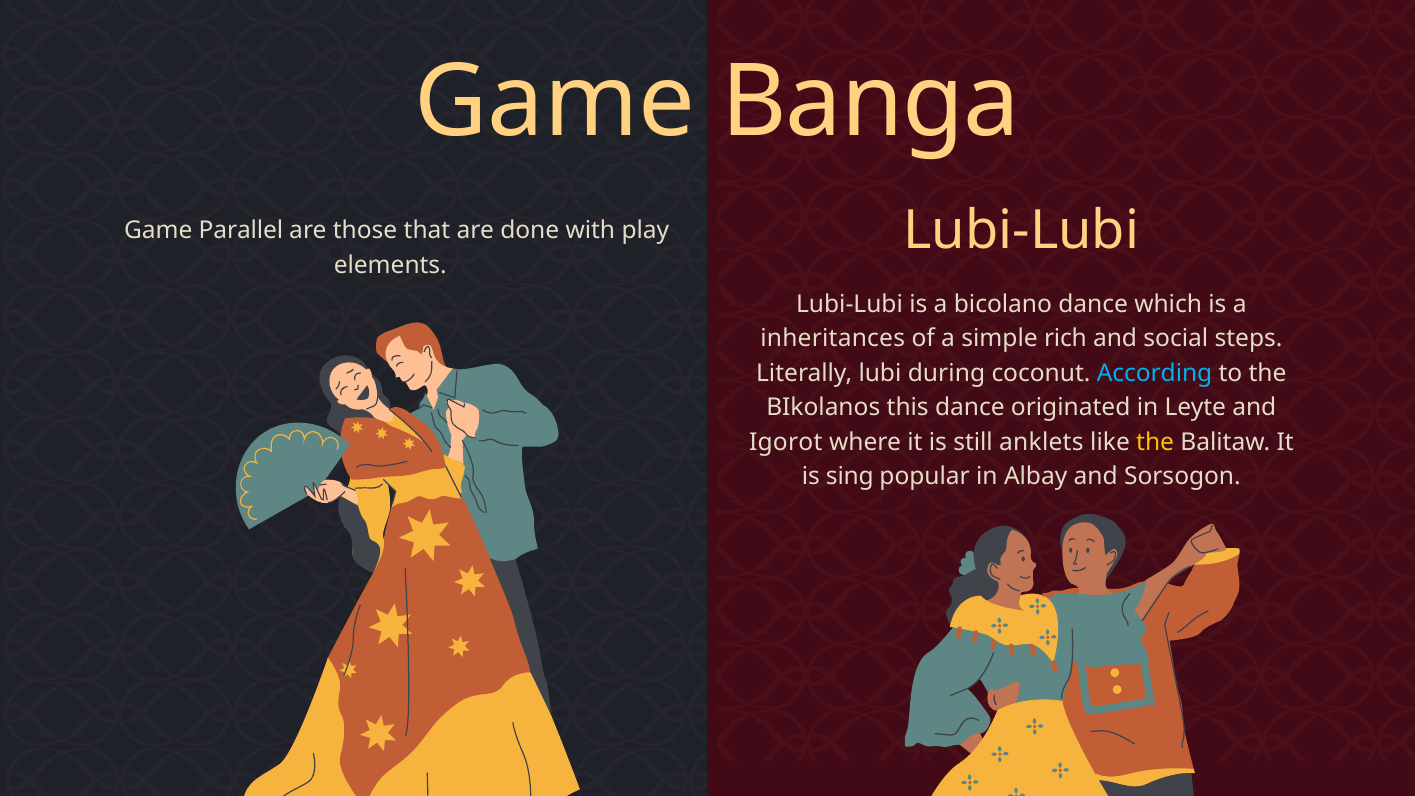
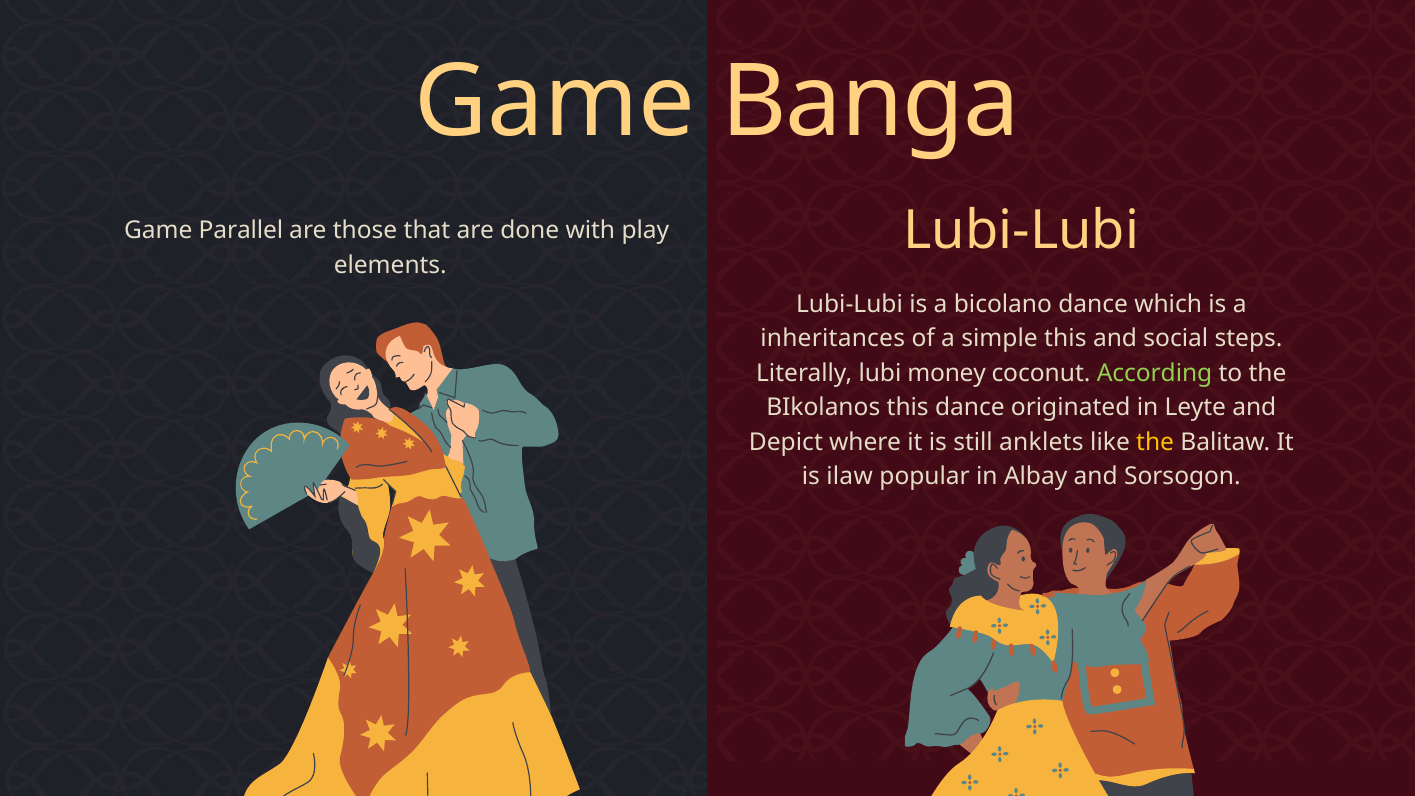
simple rich: rich -> this (1065, 339)
during: during -> money (947, 373)
According colour: light blue -> light green (1155, 373)
Igorot: Igorot -> Depict (786, 442)
sing: sing -> ilaw (850, 476)
